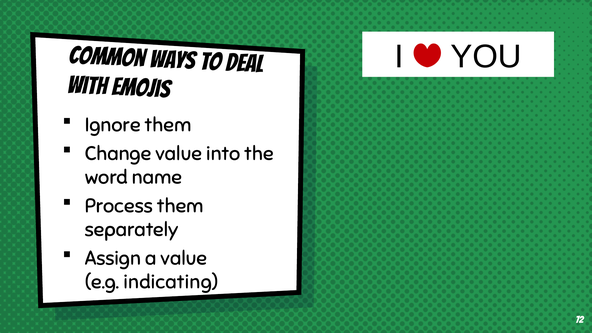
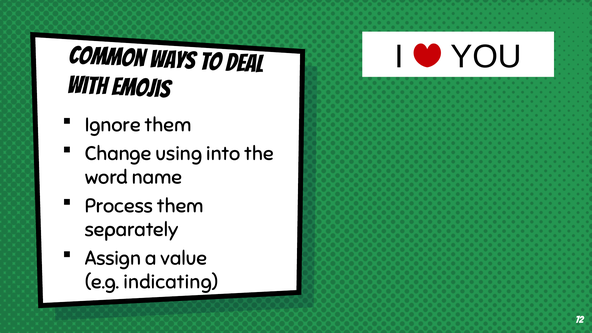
Change value: value -> using (179, 154)
